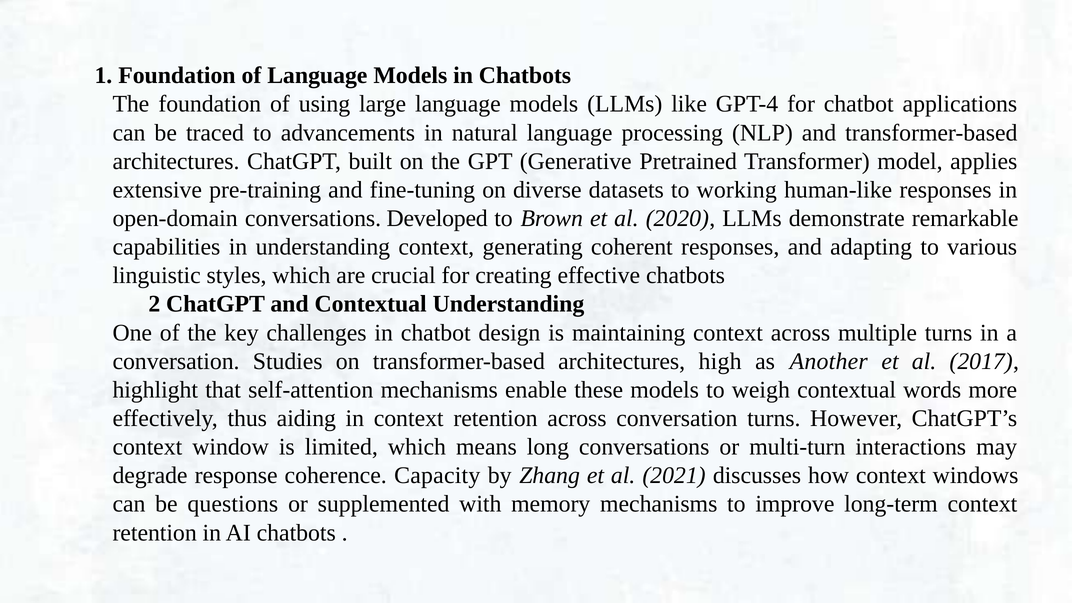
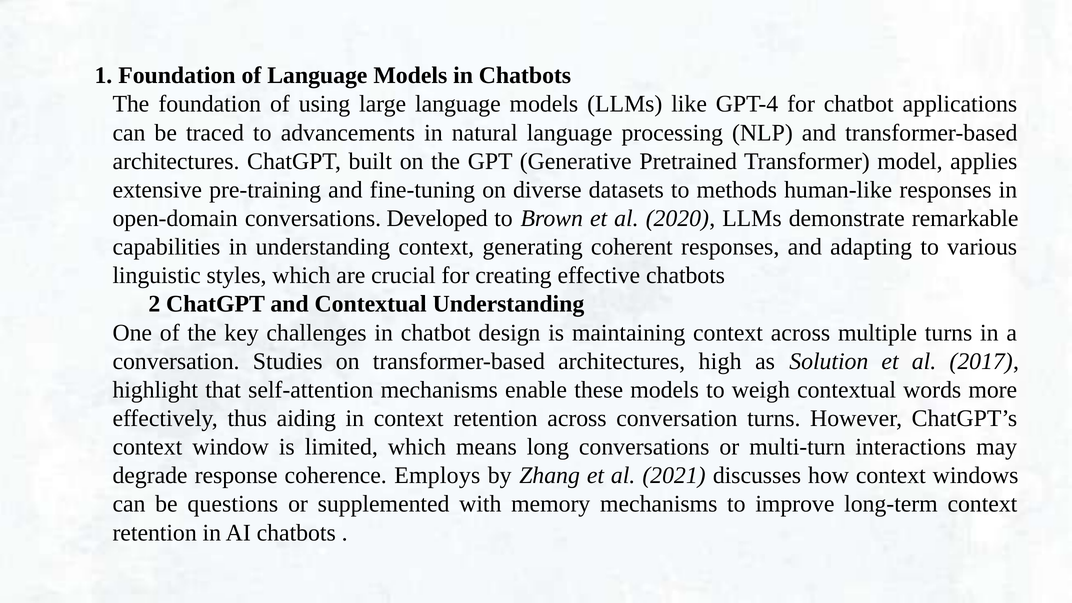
working: working -> methods (737, 190)
Another: Another -> Solution (829, 361)
Capacity: Capacity -> Employs (437, 476)
